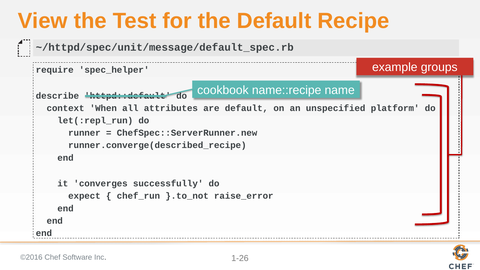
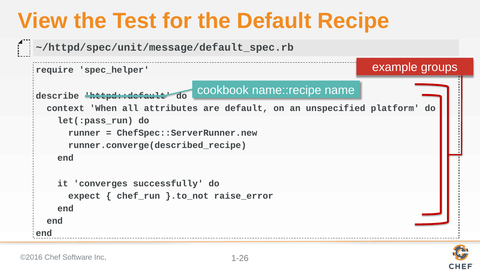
let(:repl_run: let(:repl_run -> let(:pass_run (95, 121)
